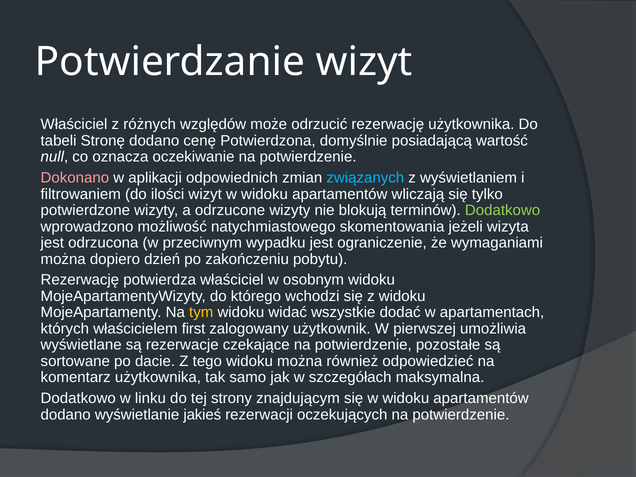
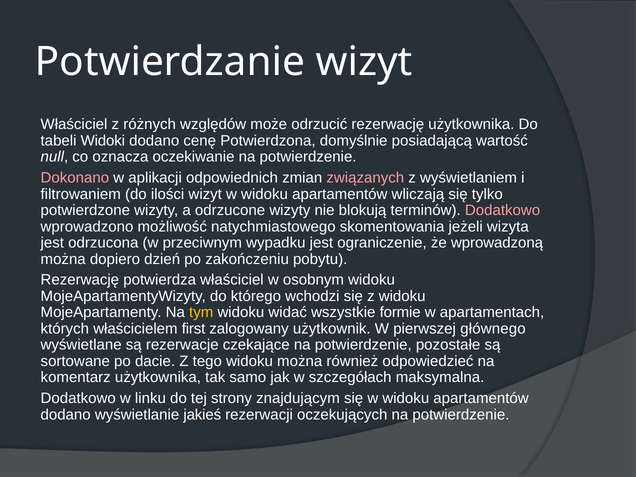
Stronę: Stronę -> Widoki (103, 141)
związanych colour: light blue -> pink (365, 178)
Dodatkowo colour: light green -> pink (503, 210)
wymaganiami: wymaganiami -> wprowadzoną (497, 243)
dodać: dodać -> formie (400, 312)
umożliwia: umożliwia -> głównego (493, 329)
